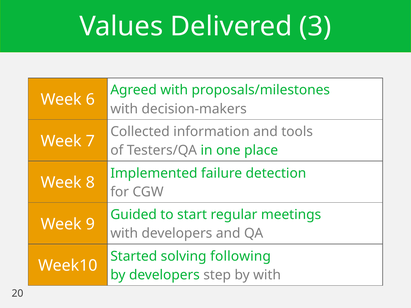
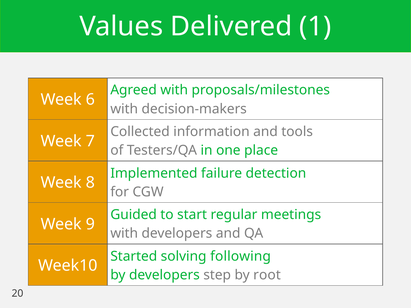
3: 3 -> 1 (315, 26)
by with: with -> root (267, 275)
